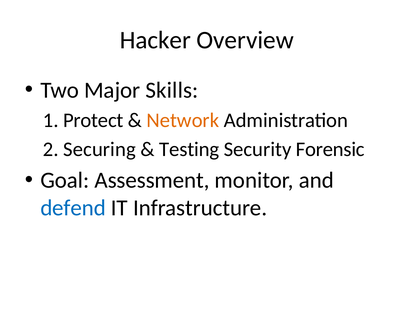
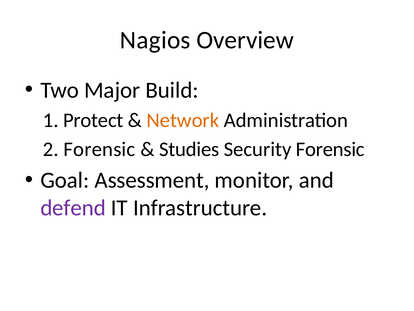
Hacker: Hacker -> Nagios (155, 40)
Skills: Skills -> Build (172, 90)
2 Securing: Securing -> Forensic (99, 149)
Testing: Testing -> Studies (189, 149)
defend colour: blue -> purple (73, 208)
